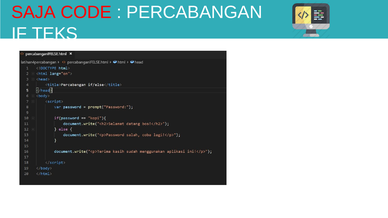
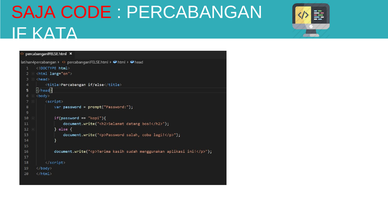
TEKS: TEKS -> KATA (55, 34)
